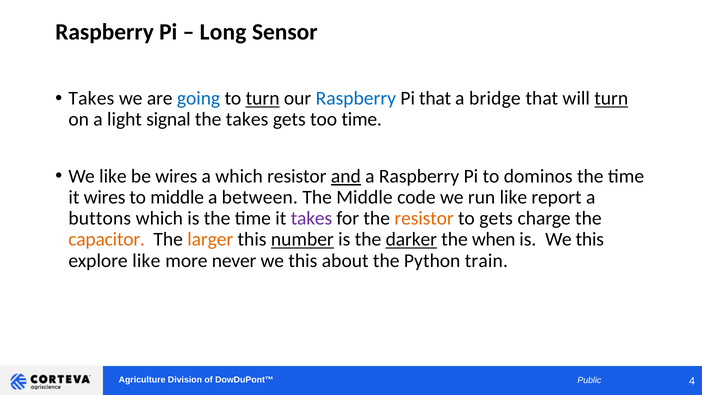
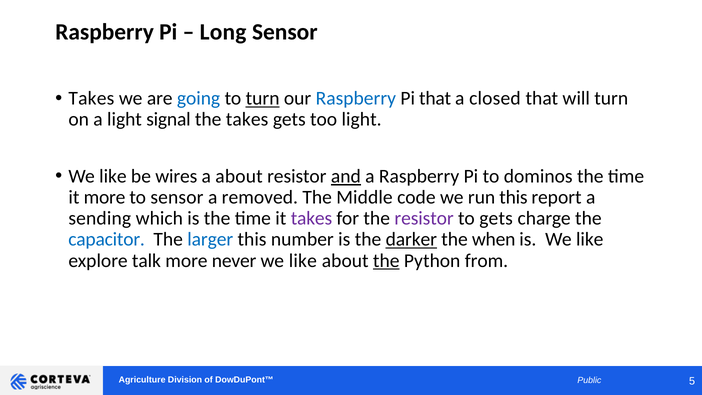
bridge: bridge -> closed (495, 98)
turn underline: present -> none (611, 98)
too time: time -> light (362, 120)
a which: which -> about (239, 176)
it wires: wires -> more (105, 197)
to middle: middle -> sensor (177, 197)
between: between -> removed (260, 197)
run like: like -> this (513, 197)
buttons: buttons -> sending (100, 218)
resistor colour: orange -> purple (424, 218)
capacitor colour: orange -> blue (107, 239)
larger colour: orange -> blue (210, 239)
number underline: present -> none (302, 239)
is We this: this -> like (590, 239)
explore like: like -> talk (146, 261)
this: this -> like (303, 261)
the underline: none -> present (386, 261)
train: train -> from (486, 261)
4: 4 -> 5 (692, 381)
